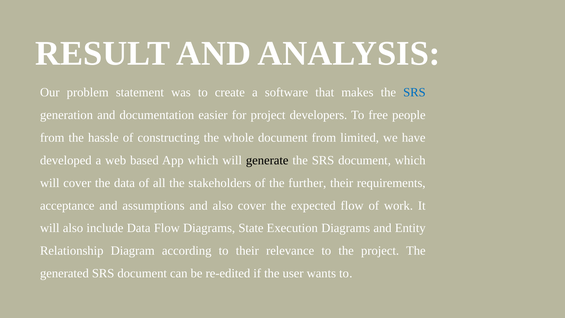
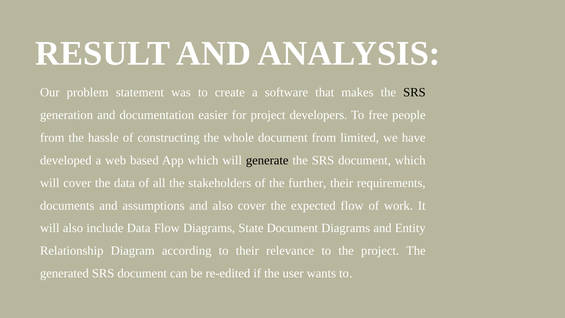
SRS colour: blue -> black (414, 92)
acceptance: acceptance -> documents (67, 205)
State Execution: Execution -> Document (292, 228)
